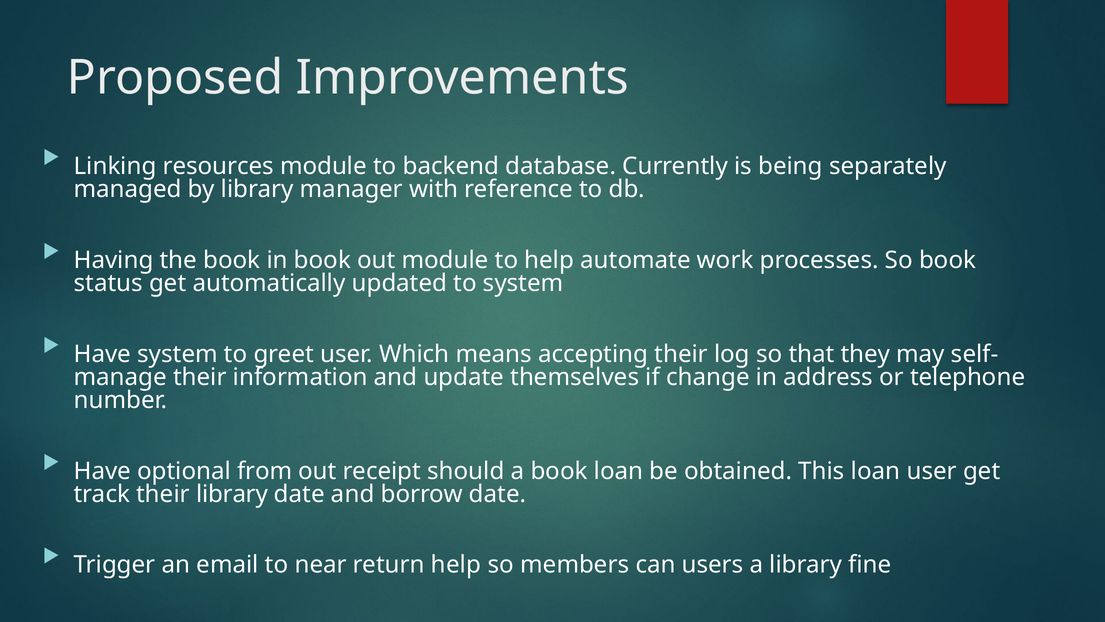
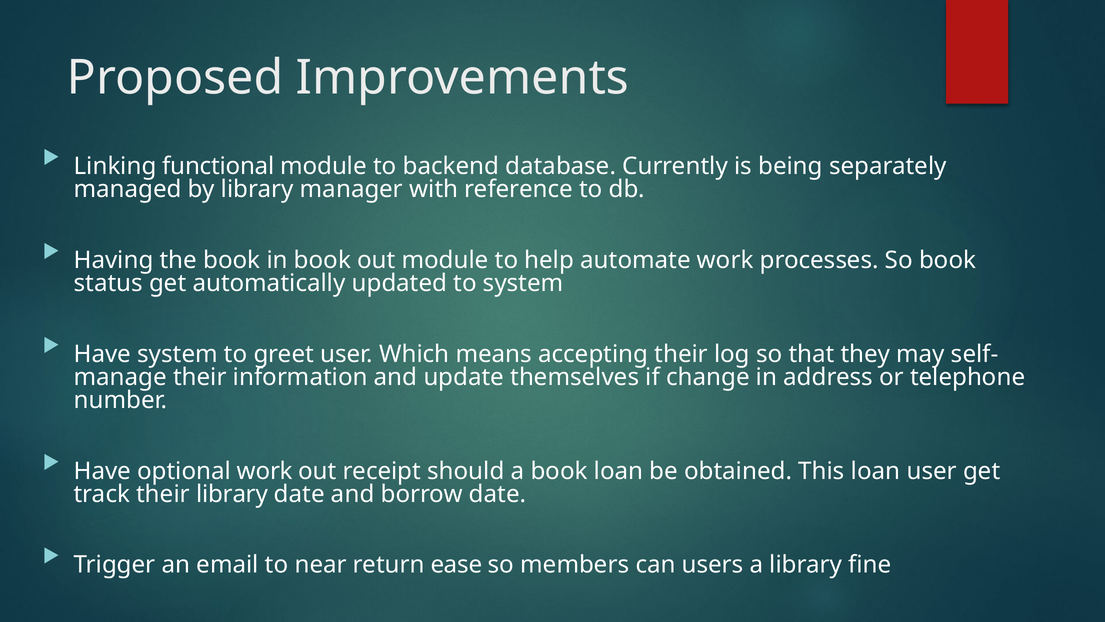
resources: resources -> functional (218, 166)
optional from: from -> work (265, 471)
return help: help -> ease (456, 565)
